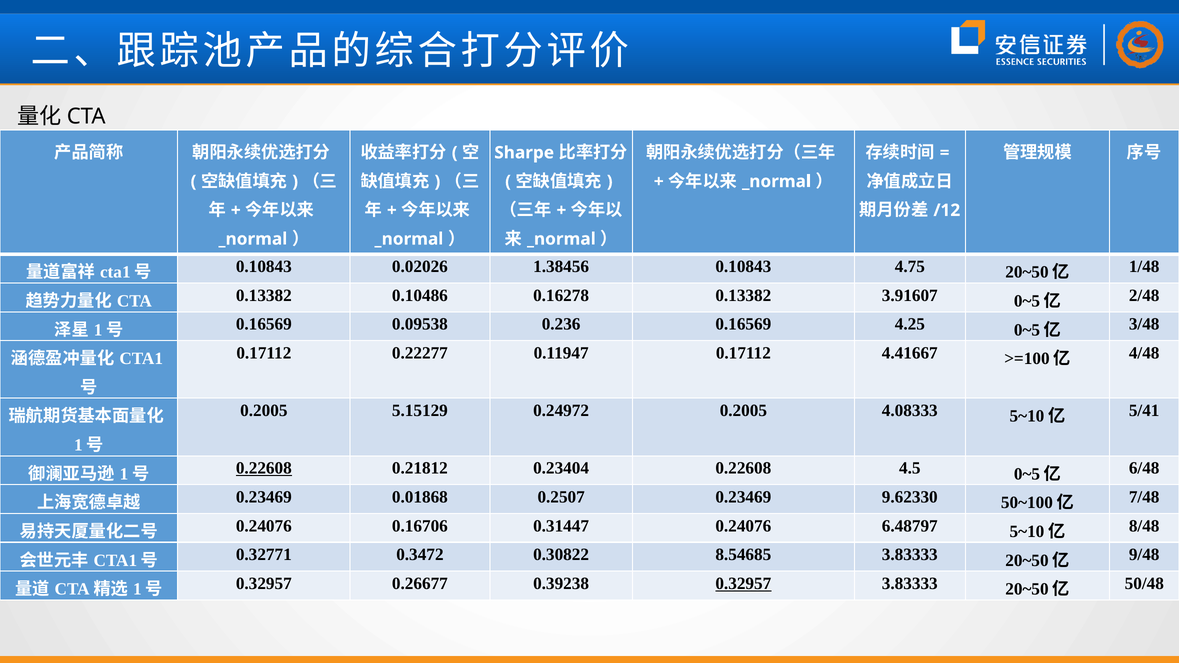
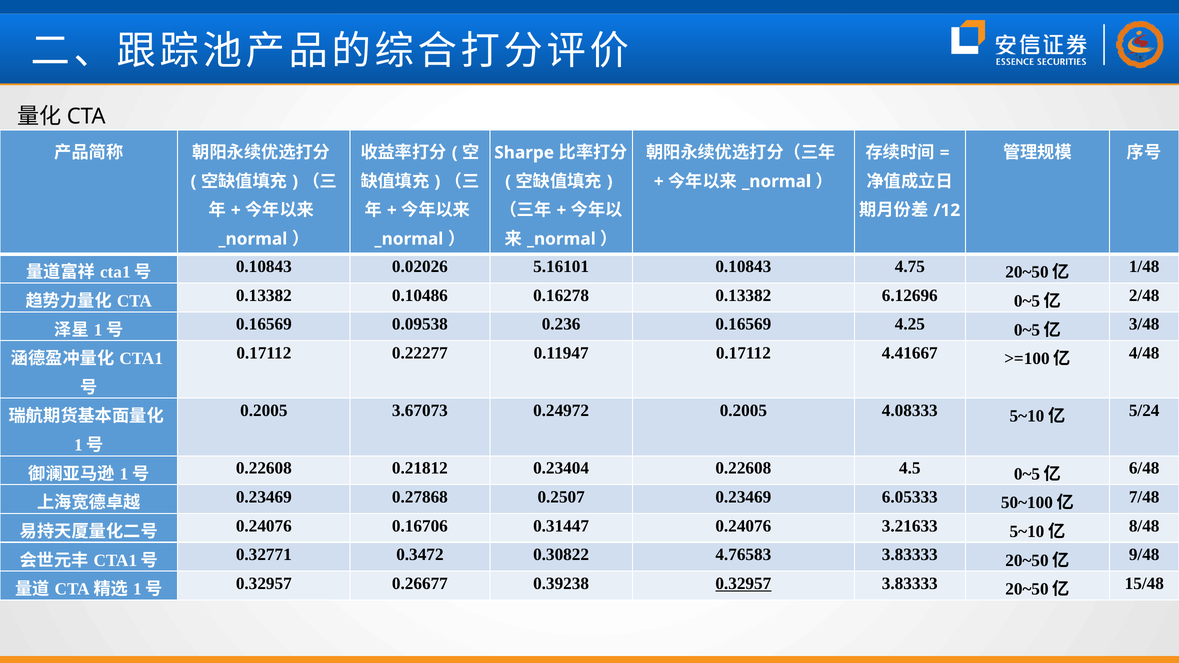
1.38456: 1.38456 -> 5.16101 (561, 267)
3.91607: 3.91607 -> 6.12696 (910, 296)
5.15129: 5.15129 -> 3.67073 (420, 411)
5/41: 5/41 -> 5/24 (1144, 411)
0.22608 underline: present -> none (264, 468)
0.01868: 0.01868 -> 0.27868 (420, 497)
9.62330: 9.62330 -> 6.05333 (910, 497)
6.48797: 6.48797 -> 3.21633 (910, 526)
8.54685: 8.54685 -> 4.76583 (743, 555)
50/48: 50/48 -> 15/48 (1144, 584)
